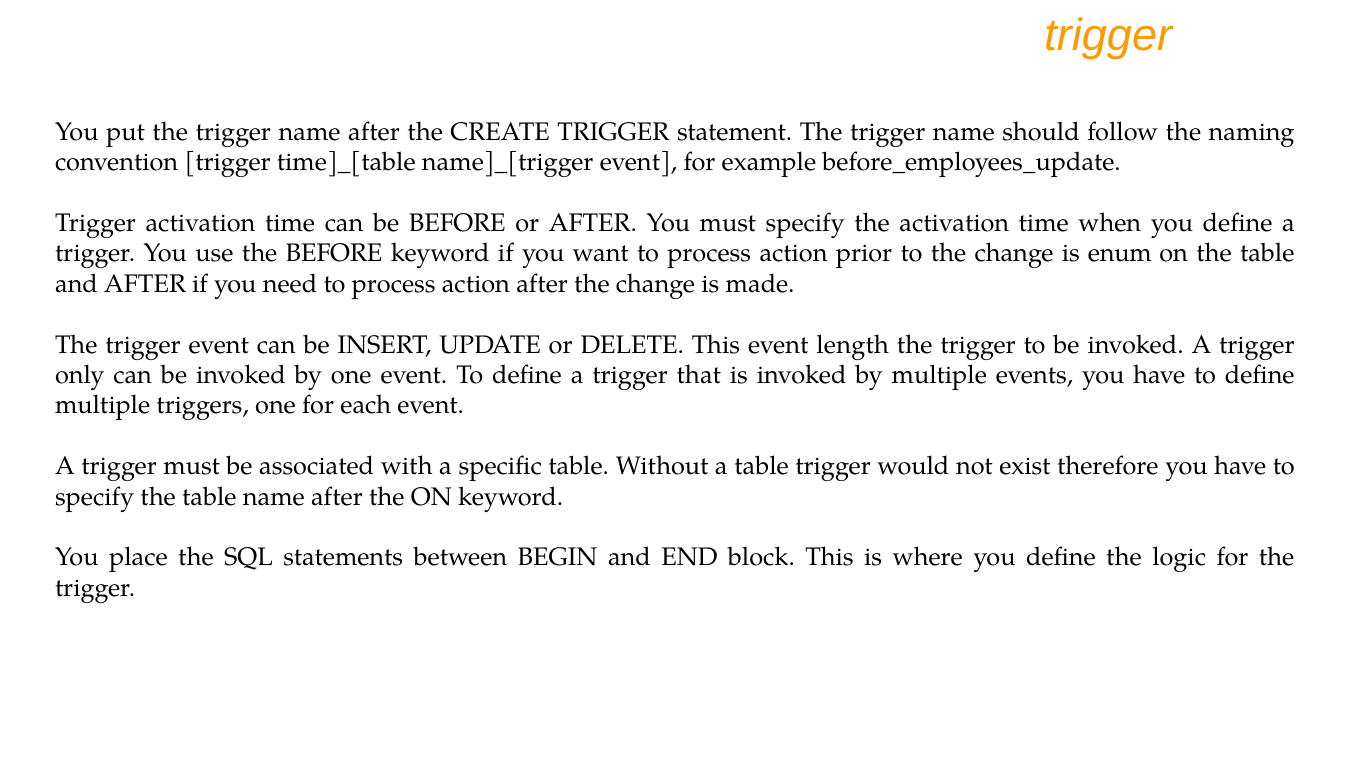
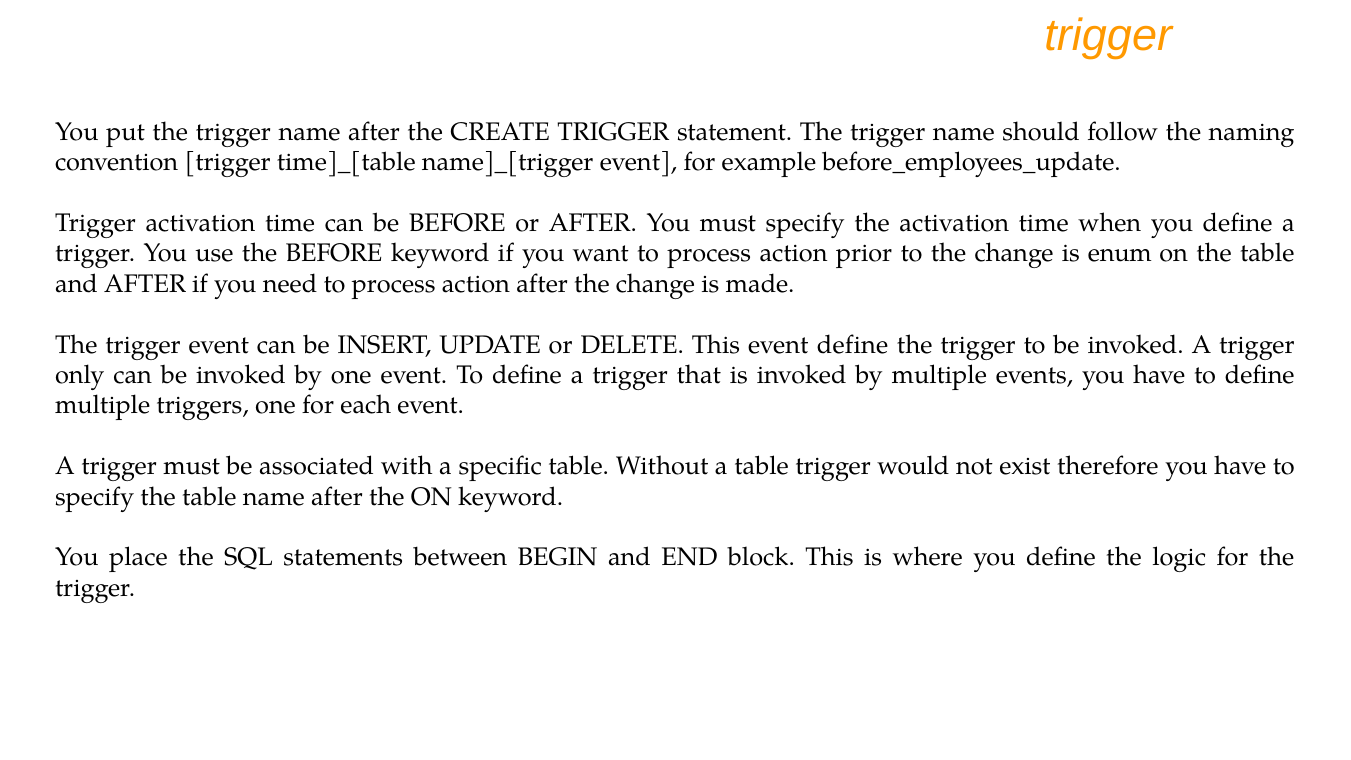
event length: length -> define (853, 345)
